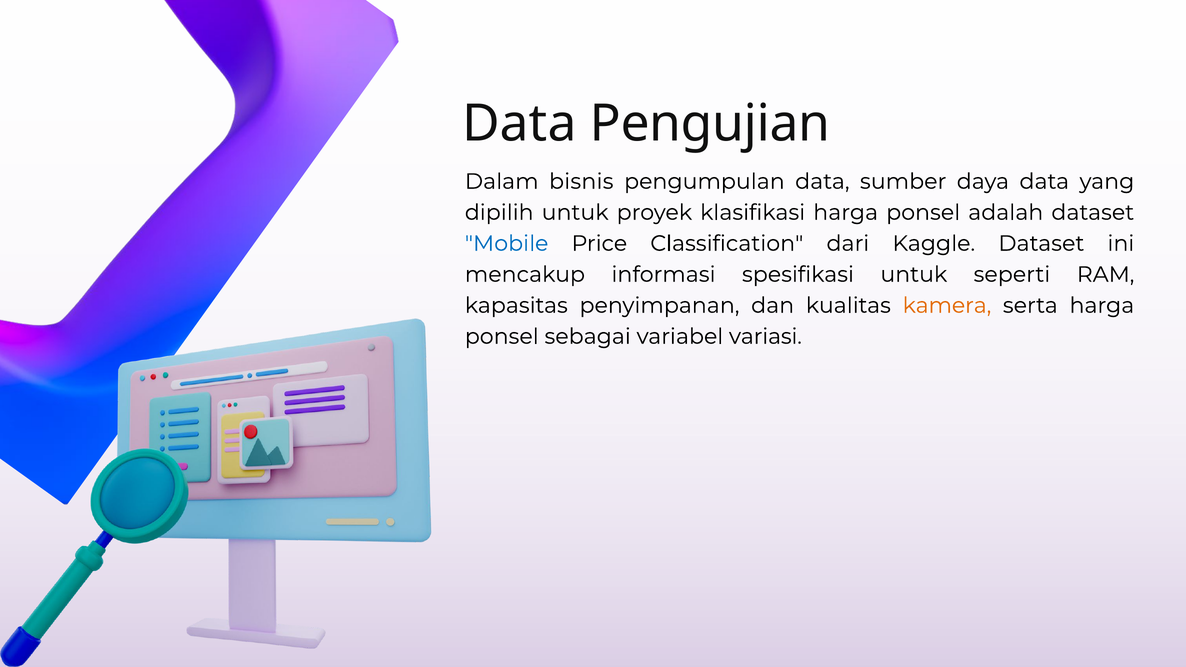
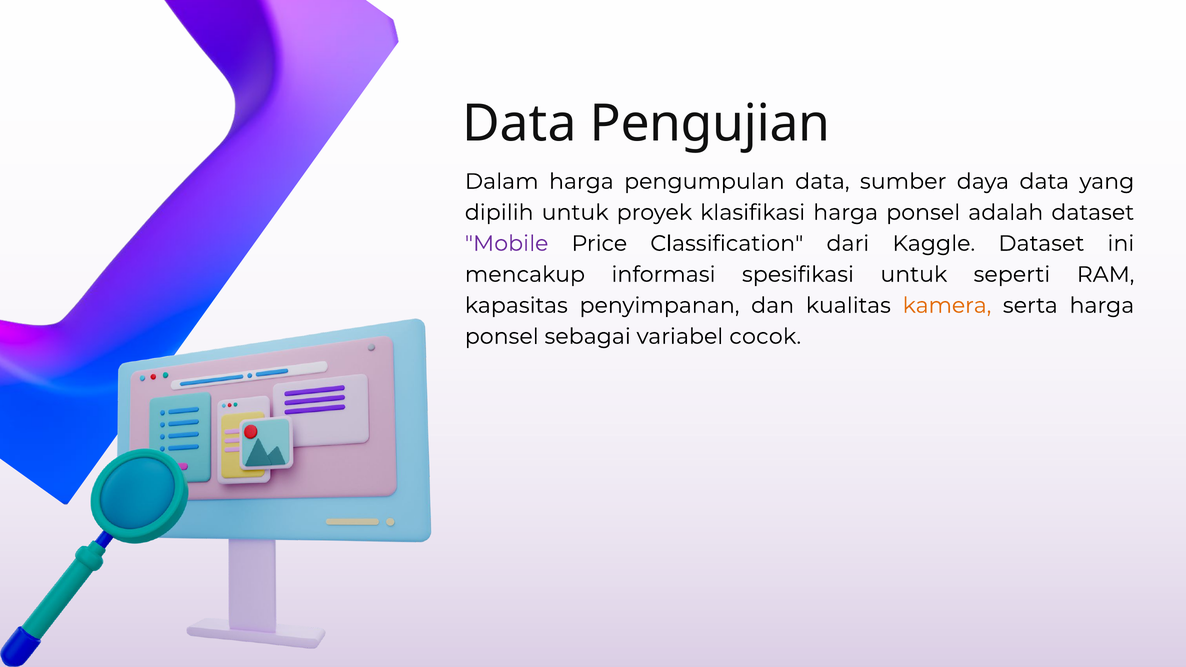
Dalam bisnis: bisnis -> harga (581, 181)
Mobile colour: blue -> purple (507, 243)
variasi: variasi -> cocok (765, 337)
